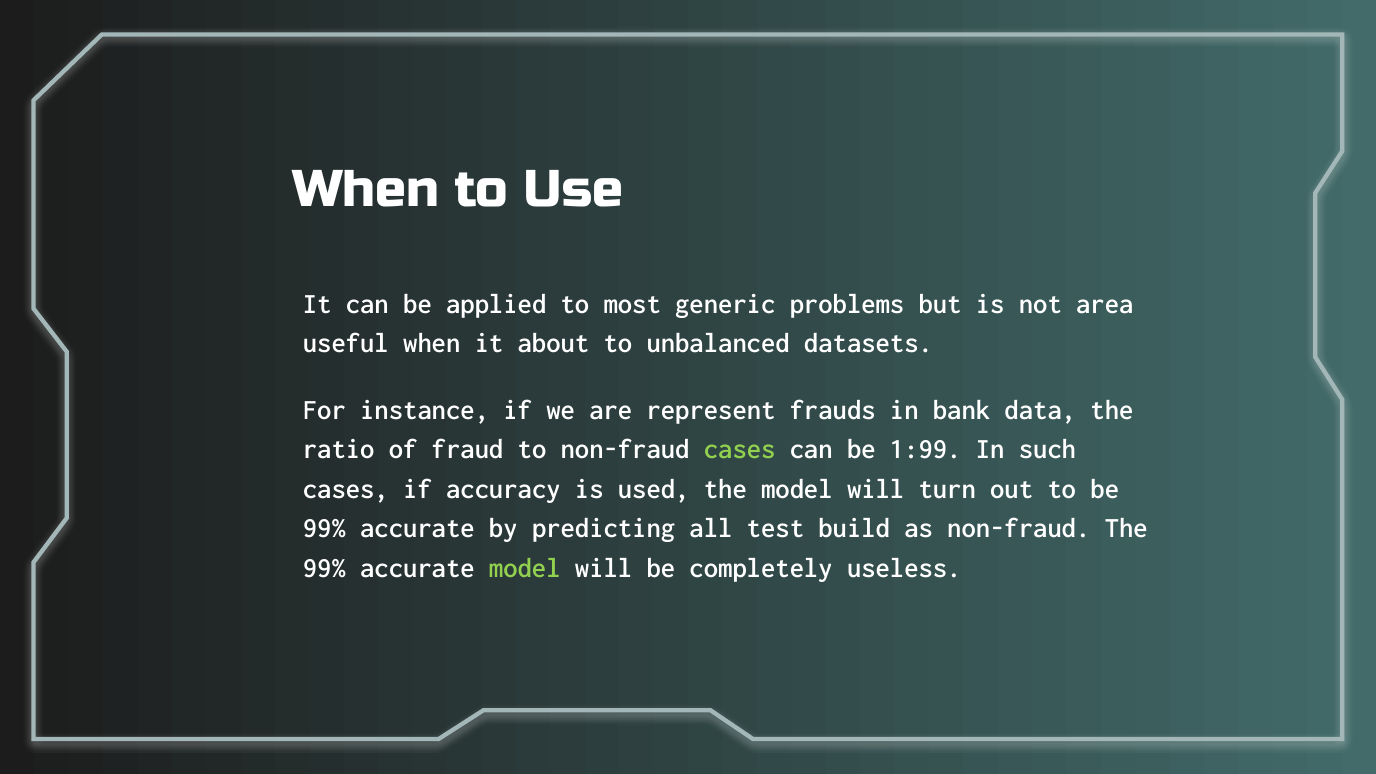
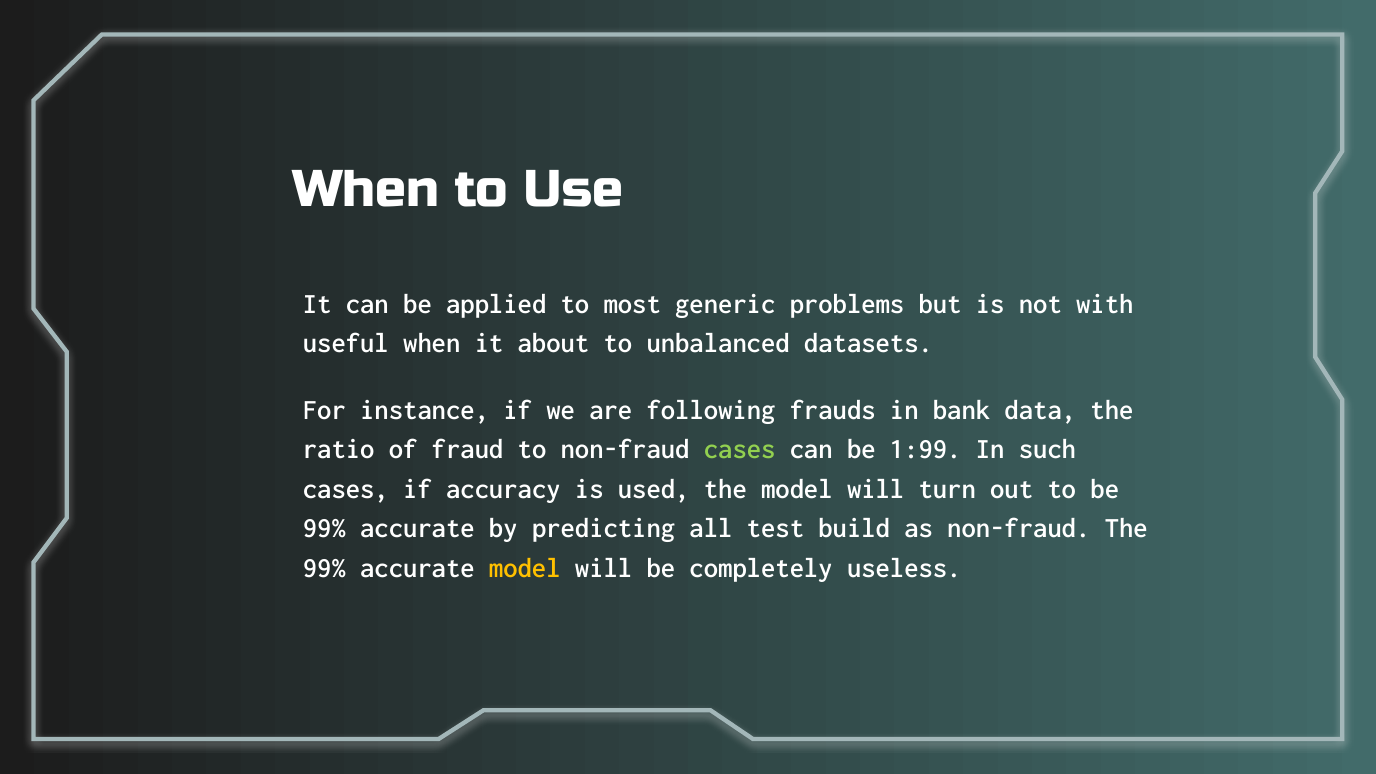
area: area -> with (1105, 304)
represent: represent -> following (711, 410)
model colour: light green -> yellow (525, 568)
